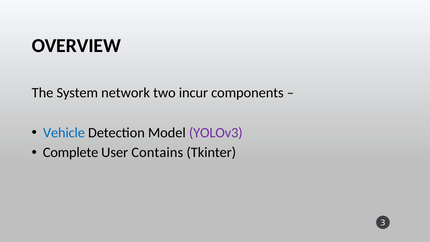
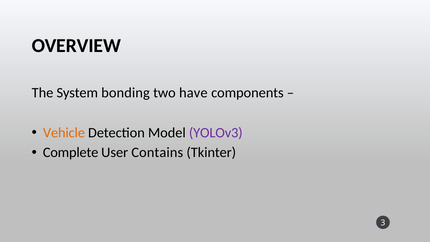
network: network -> bonding (126, 93)
incur: incur -> have (193, 93)
Vehicle colour: blue -> orange (64, 133)
